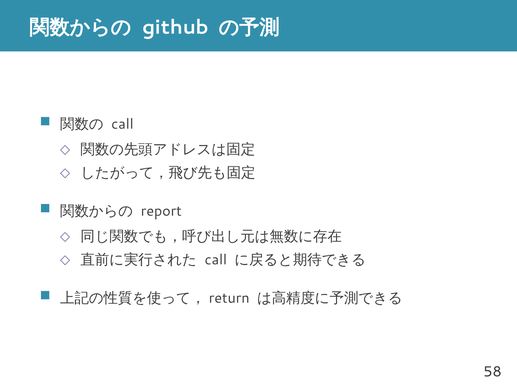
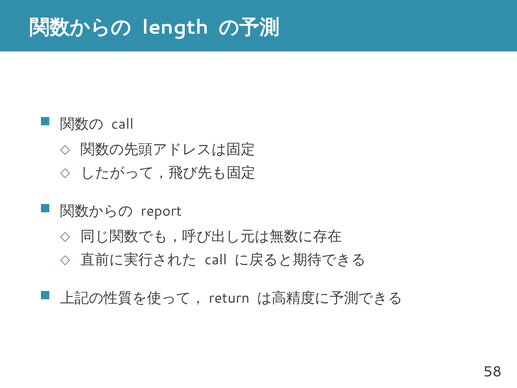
github: github -> length (175, 27)
